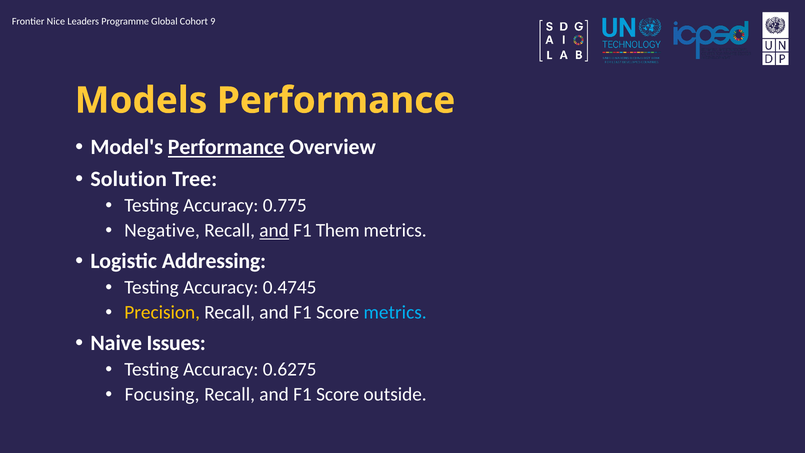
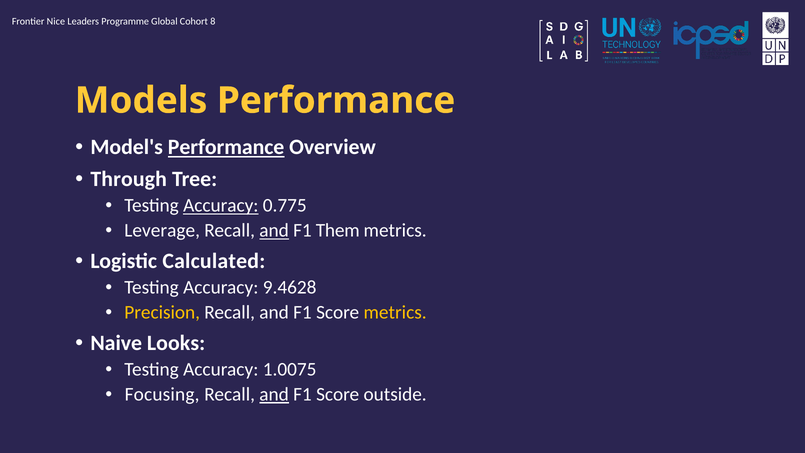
9: 9 -> 8 (213, 21)
Solution: Solution -> Through (129, 179)
Accuracy underline: none -> present (221, 205)
Negative: Negative -> Leverage (162, 231)
Addressing: Addressing -> Calculated (214, 261)
0.4745: 0.4745 -> 9.4628 (290, 287)
metrics colour: light blue -> yellow (395, 312)
Issues: Issues -> Looks (176, 343)
0.6275: 0.6275 -> 1.0075 (290, 369)
and underline: none -> present (274, 394)
